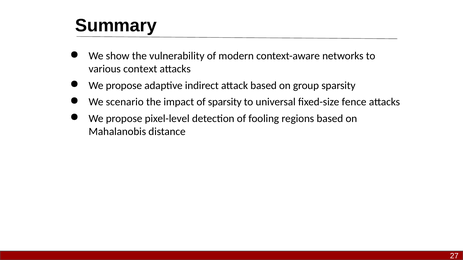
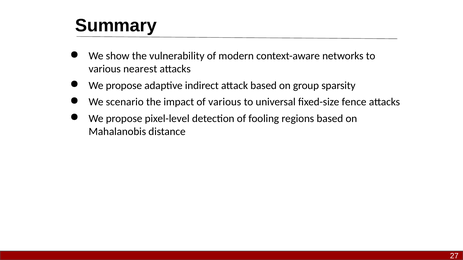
context: context -> nearest (140, 69)
of sparsity: sparsity -> various (225, 102)
